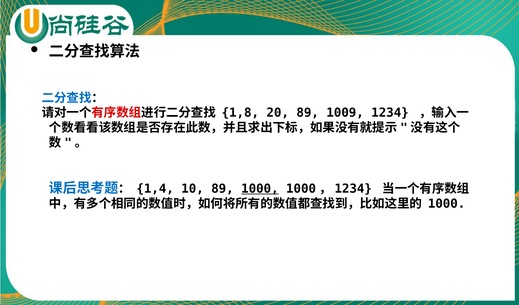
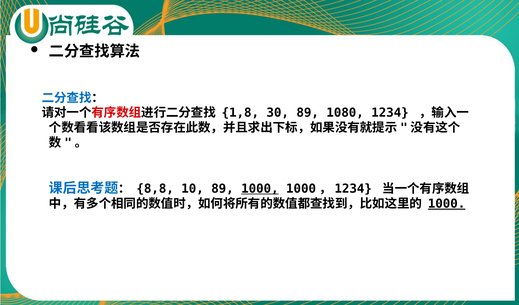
20: 20 -> 30 (278, 113)
1009: 1009 -> 1080 (345, 113)
1,4: 1,4 -> 8,8 (155, 189)
1000 underline: none -> present (447, 204)
